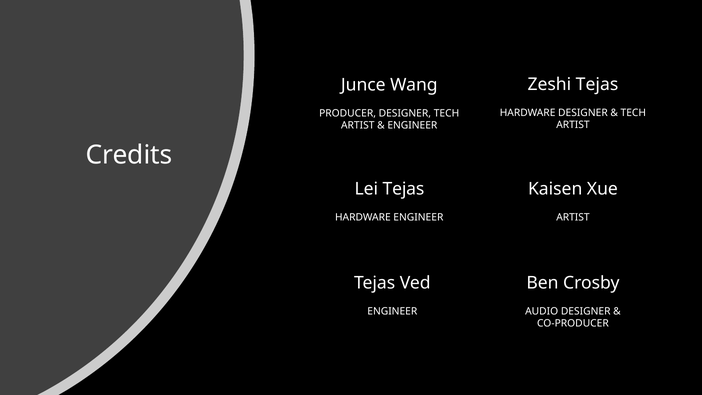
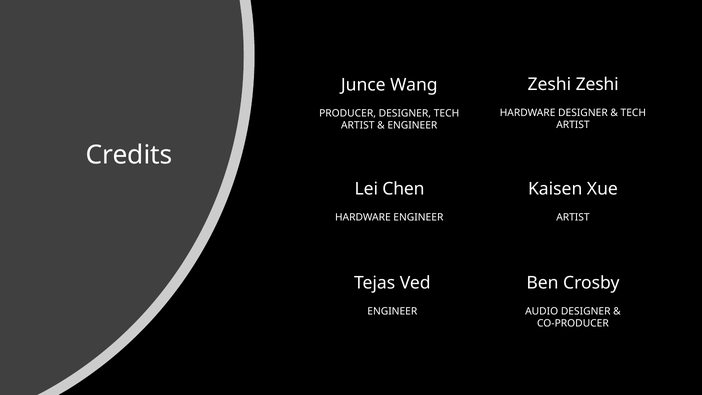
Zeshi Tejas: Tejas -> Zeshi (597, 84)
Lei Tejas: Tejas -> Chen (403, 189)
